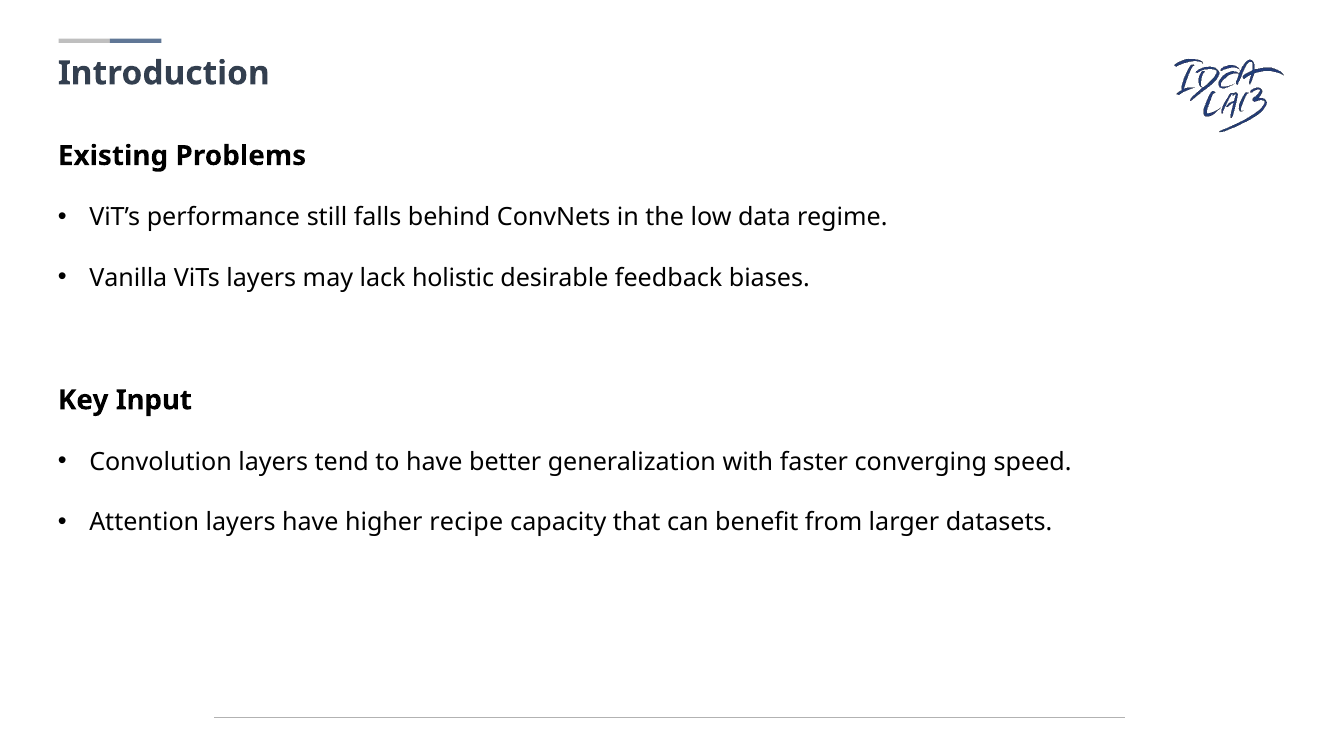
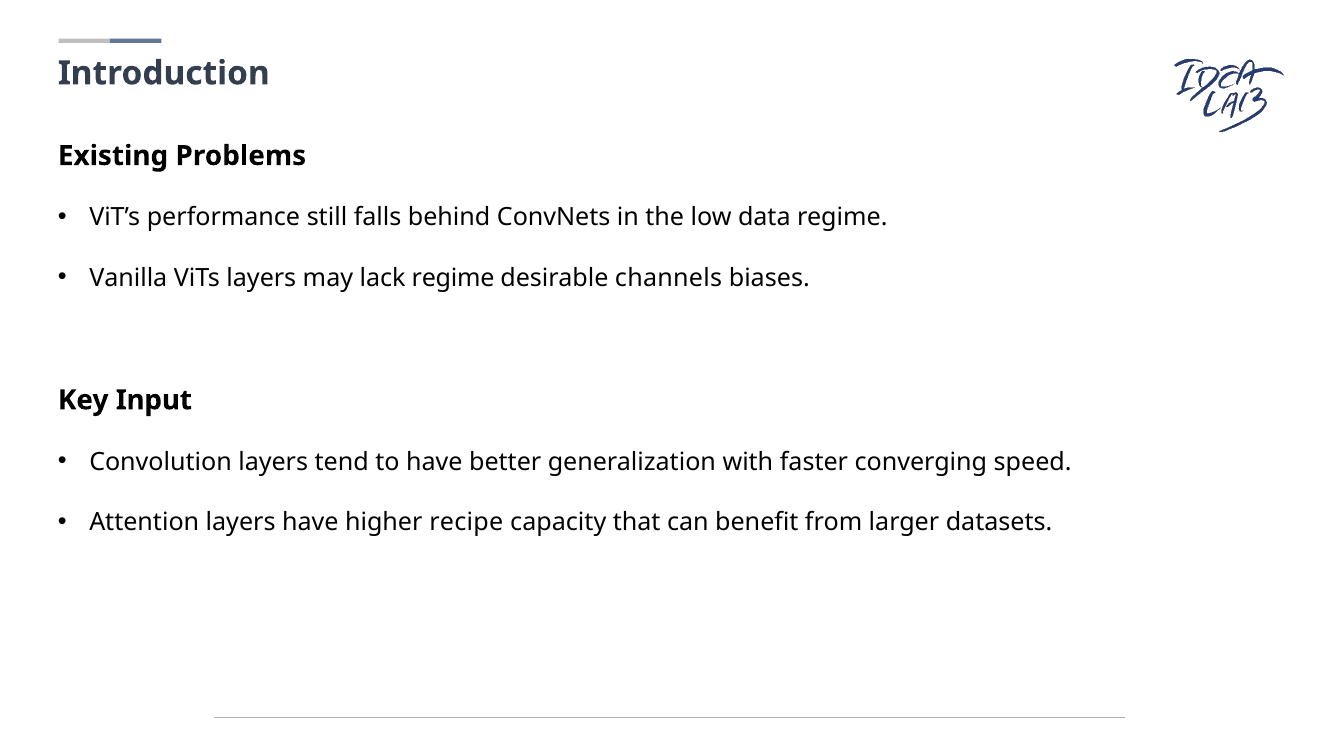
lack holistic: holistic -> regime (453, 278)
feedback: feedback -> channels (669, 278)
